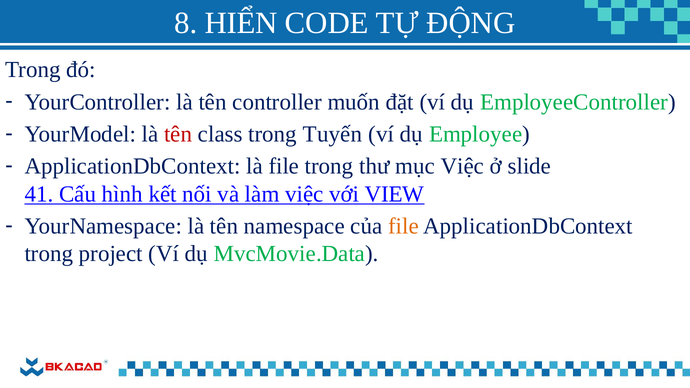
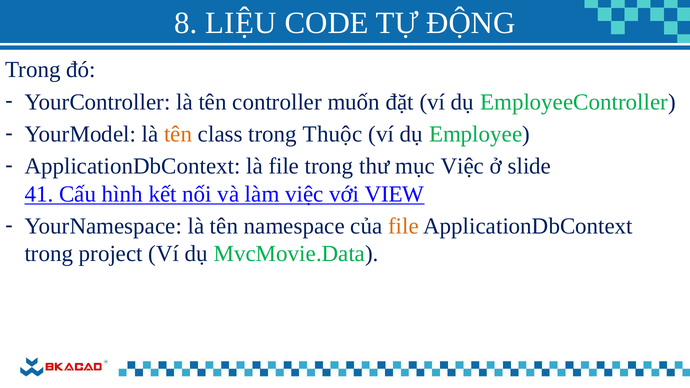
HIỂN: HIỂN -> LIỆU (241, 23)
tên colour: red -> orange (178, 134)
Tuyến: Tuyến -> Thuộc (333, 134)
